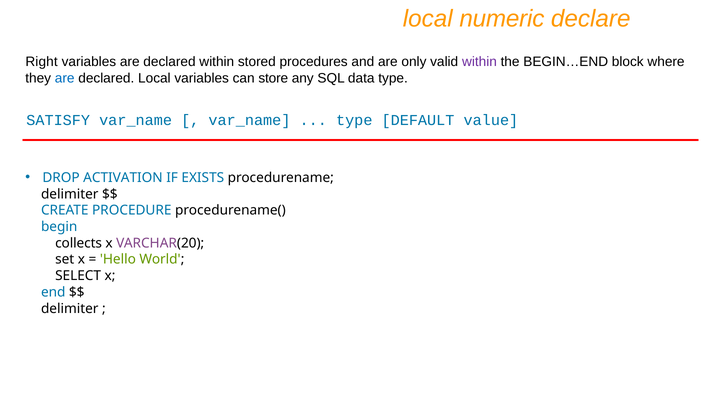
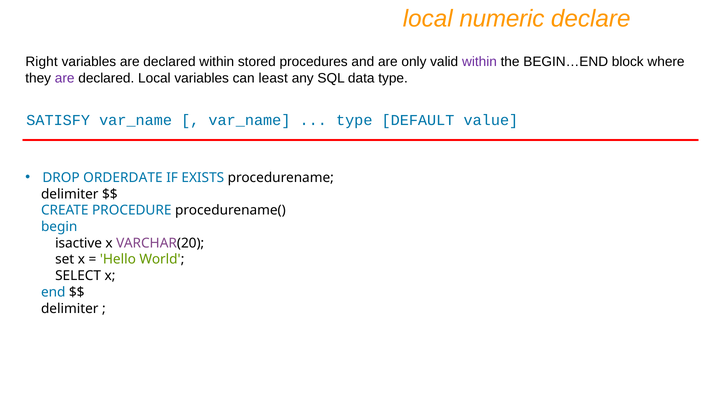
are colour: blue -> purple (65, 78)
store: store -> least (273, 78)
ACTIVATION: ACTIVATION -> ORDERDATE (123, 178)
collects: collects -> isactive (79, 243)
